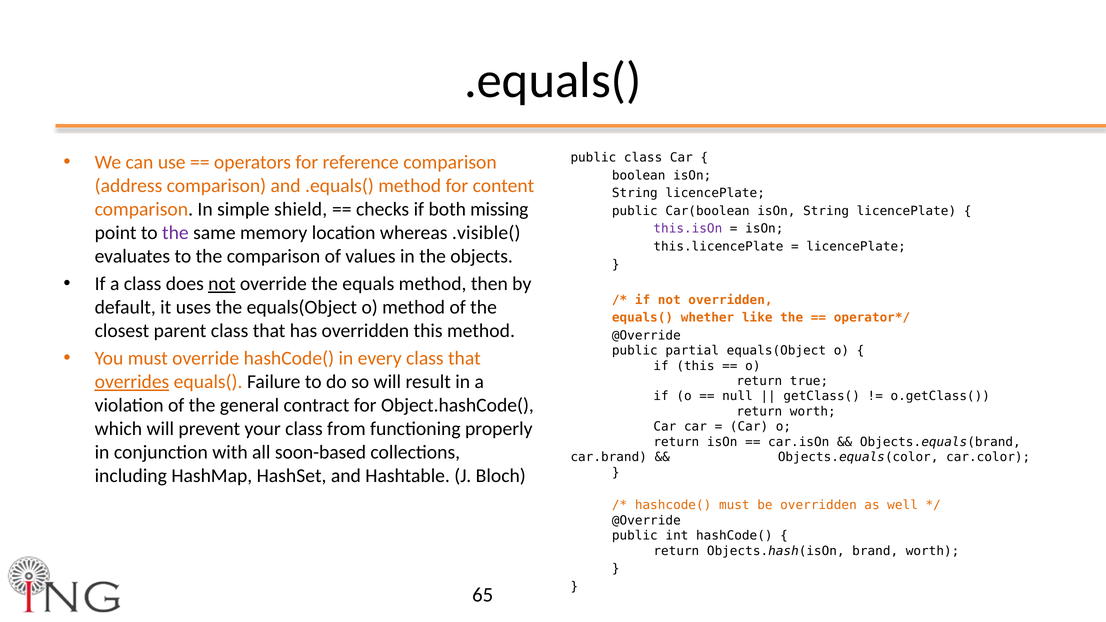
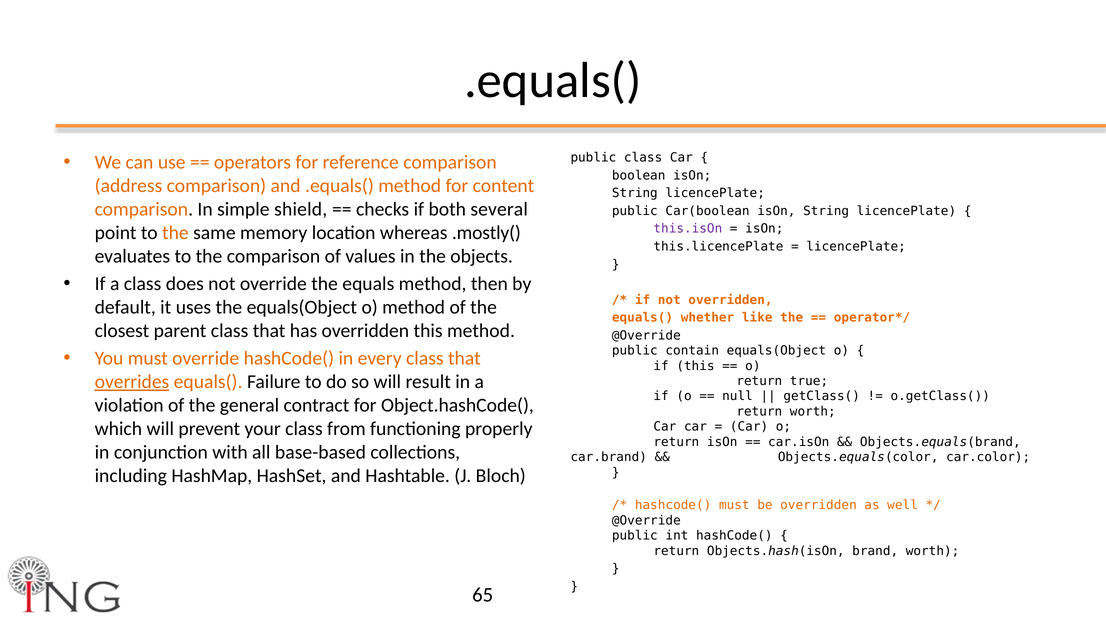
missing: missing -> several (499, 209)
the colour: purple -> orange (175, 233)
.visible(: .visible( -> .mostly( (486, 233)
not underline: present -> none (222, 284)
partial: partial -> contain (692, 351)
soon-based: soon-based -> base-based (320, 452)
